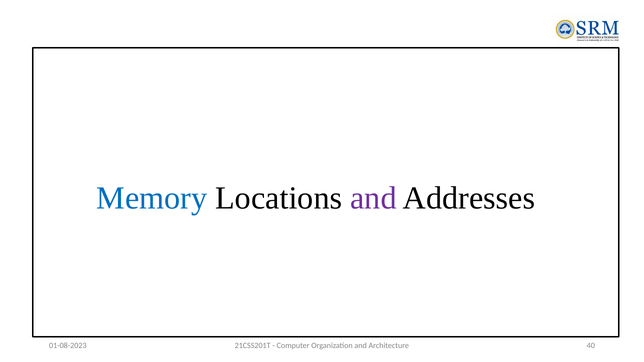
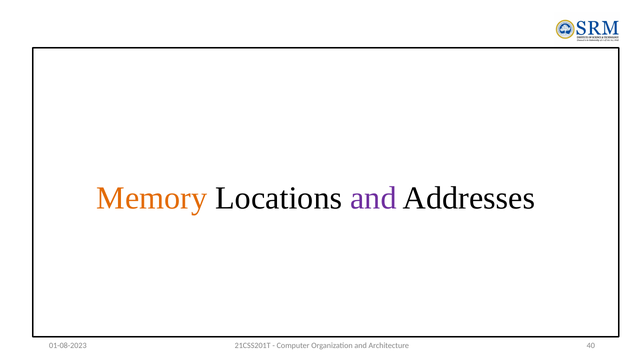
Memory colour: blue -> orange (152, 198)
